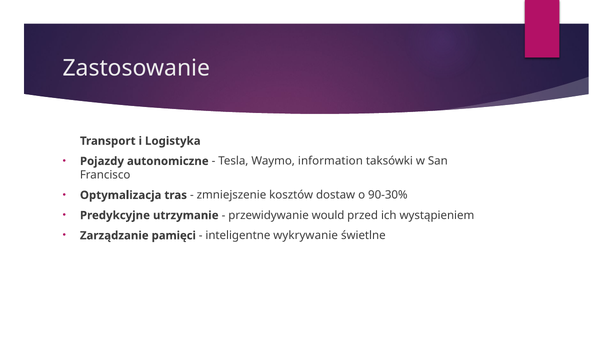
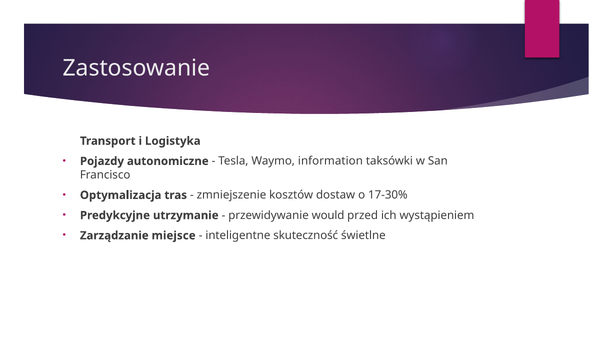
90-30%: 90-30% -> 17-30% (388, 195)
pamięci: pamięci -> miejsce (174, 235)
wykrywanie: wykrywanie -> skuteczność (306, 235)
